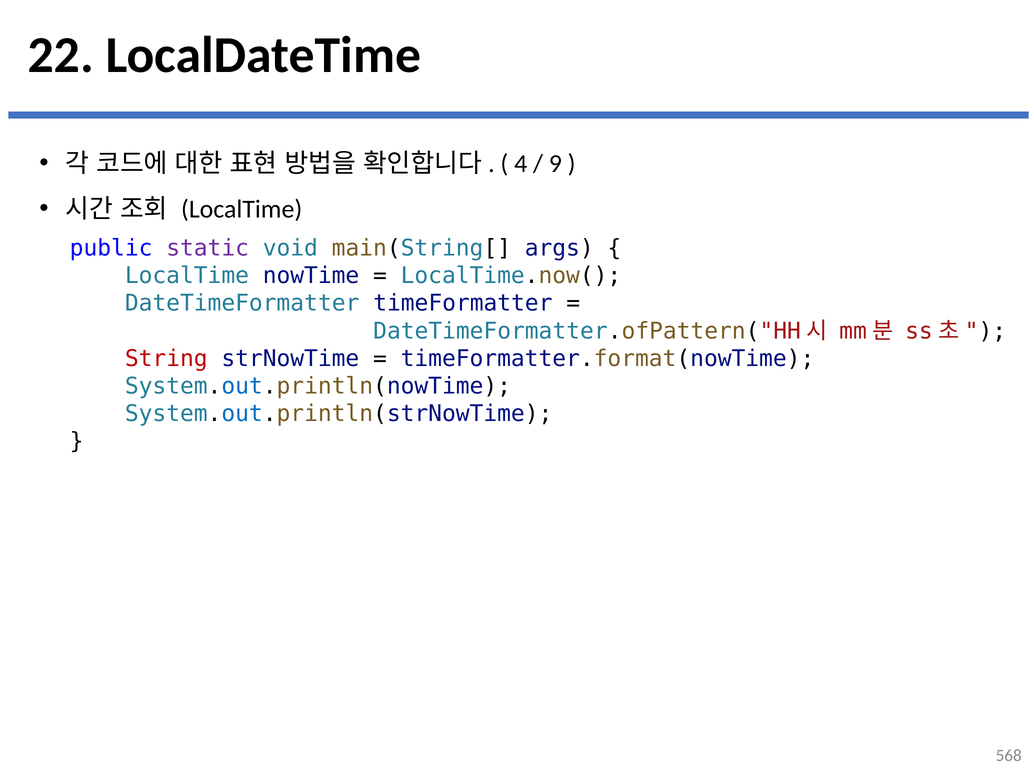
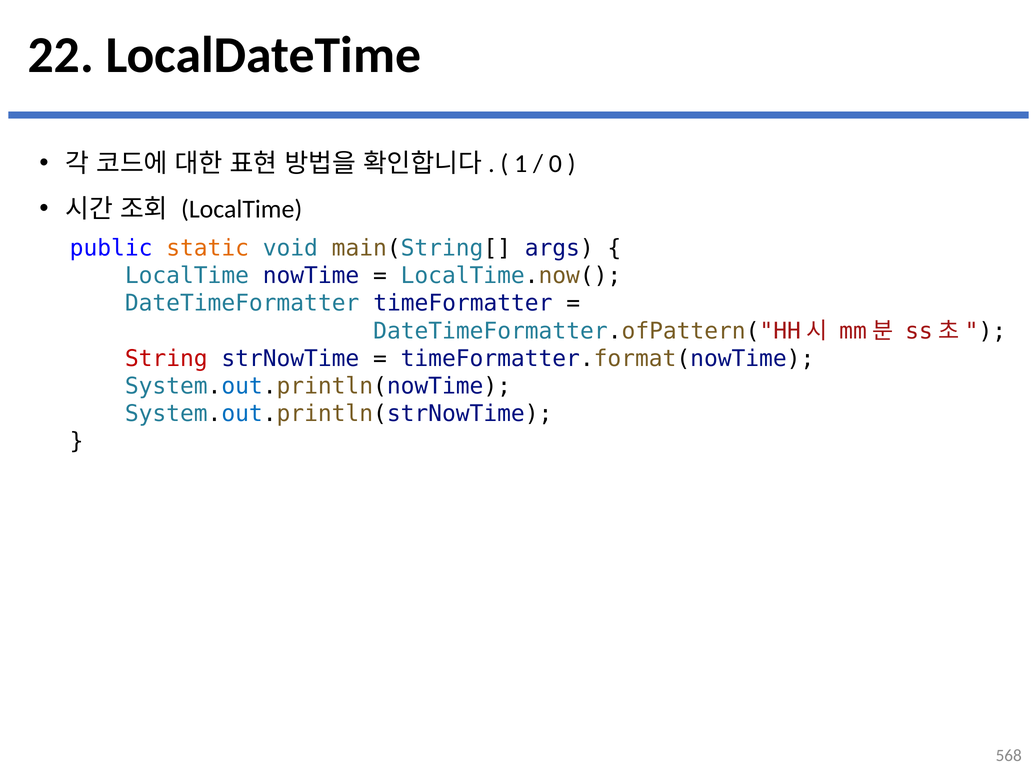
4: 4 -> 1 (521, 164)
9: 9 -> 0 (555, 164)
static colour: purple -> orange (208, 248)
